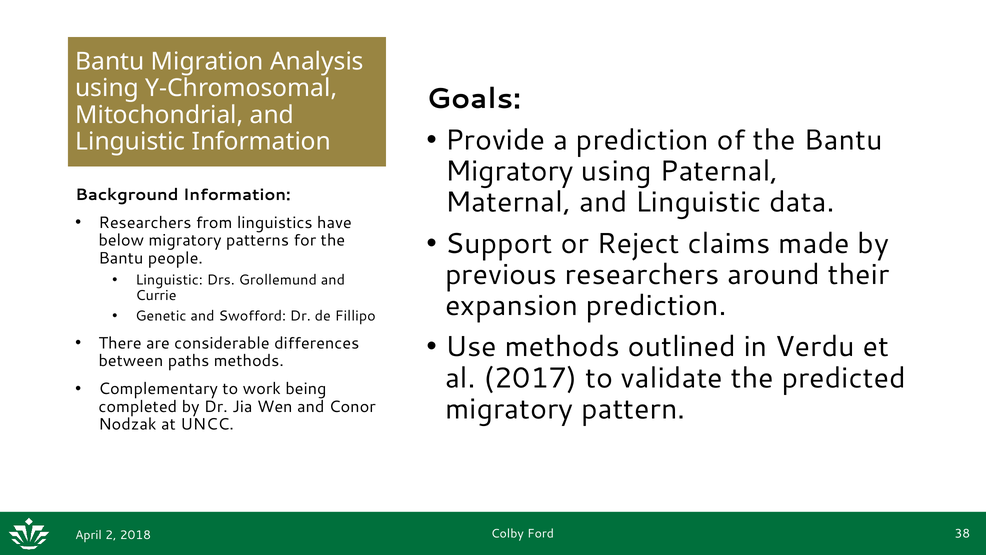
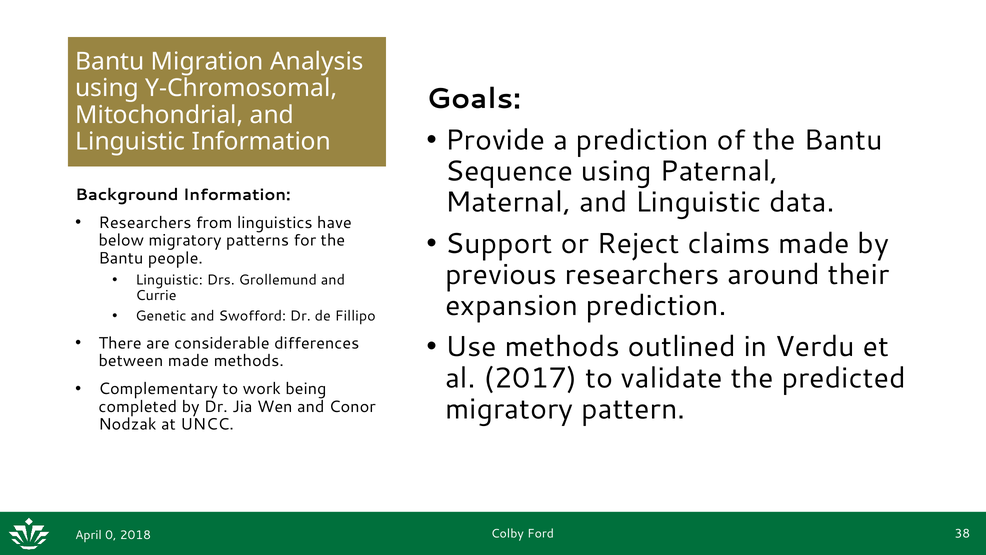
Migratory: Migratory -> Sequence (509, 171)
between paths: paths -> made (188, 361)
2: 2 -> 0 (111, 535)
